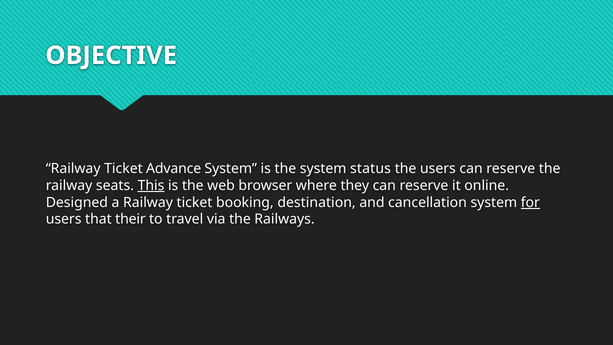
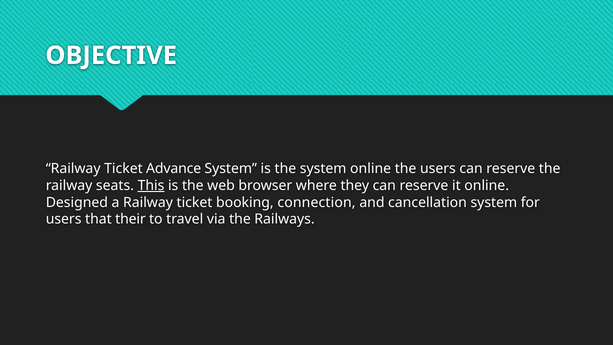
system status: status -> online (371, 169)
destination: destination -> connection (316, 202)
for underline: present -> none (530, 202)
